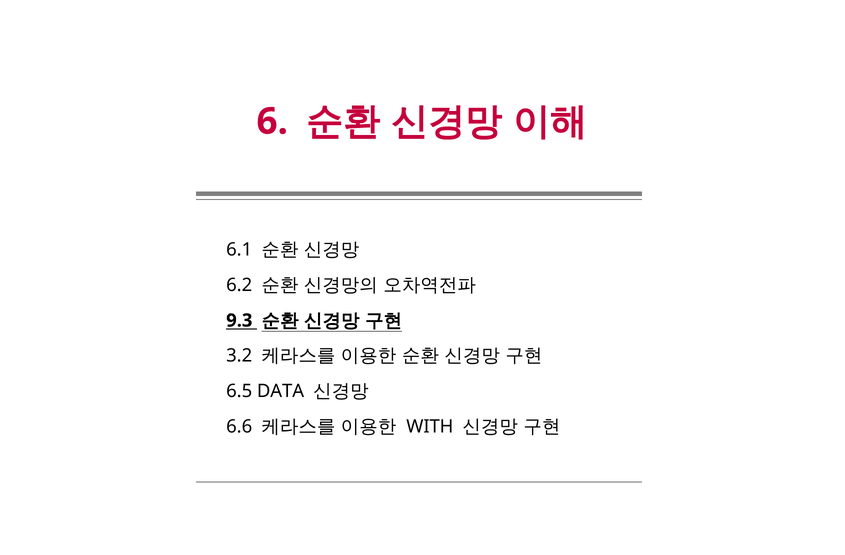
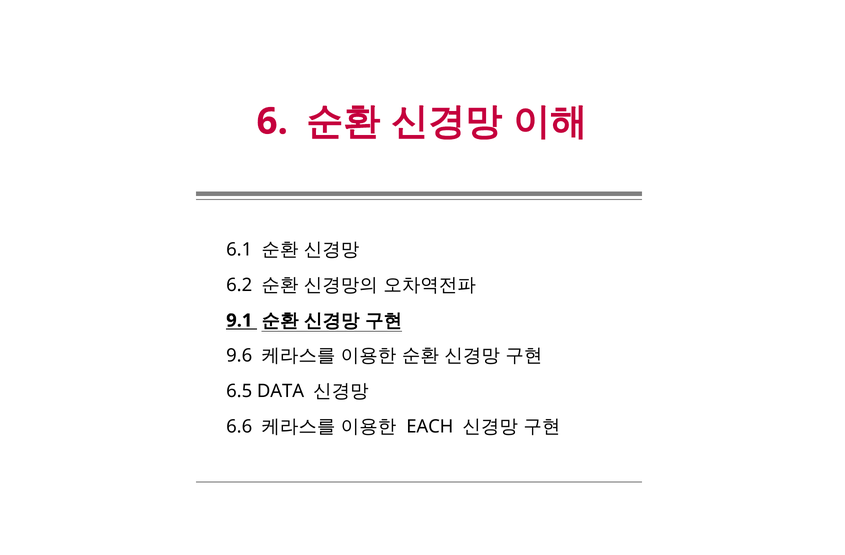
9.3: 9.3 -> 9.1 (239, 321)
3.2: 3.2 -> 9.6 (239, 356)
WITH: WITH -> EACH (430, 427)
